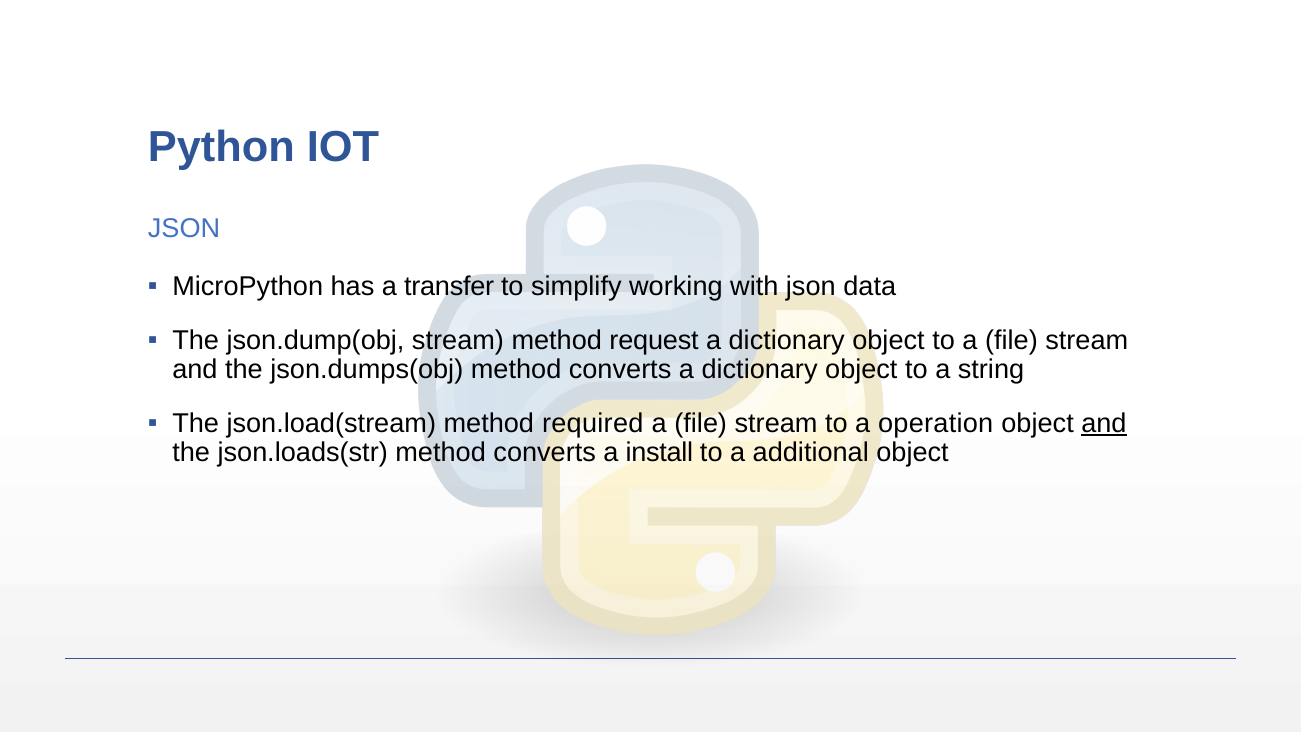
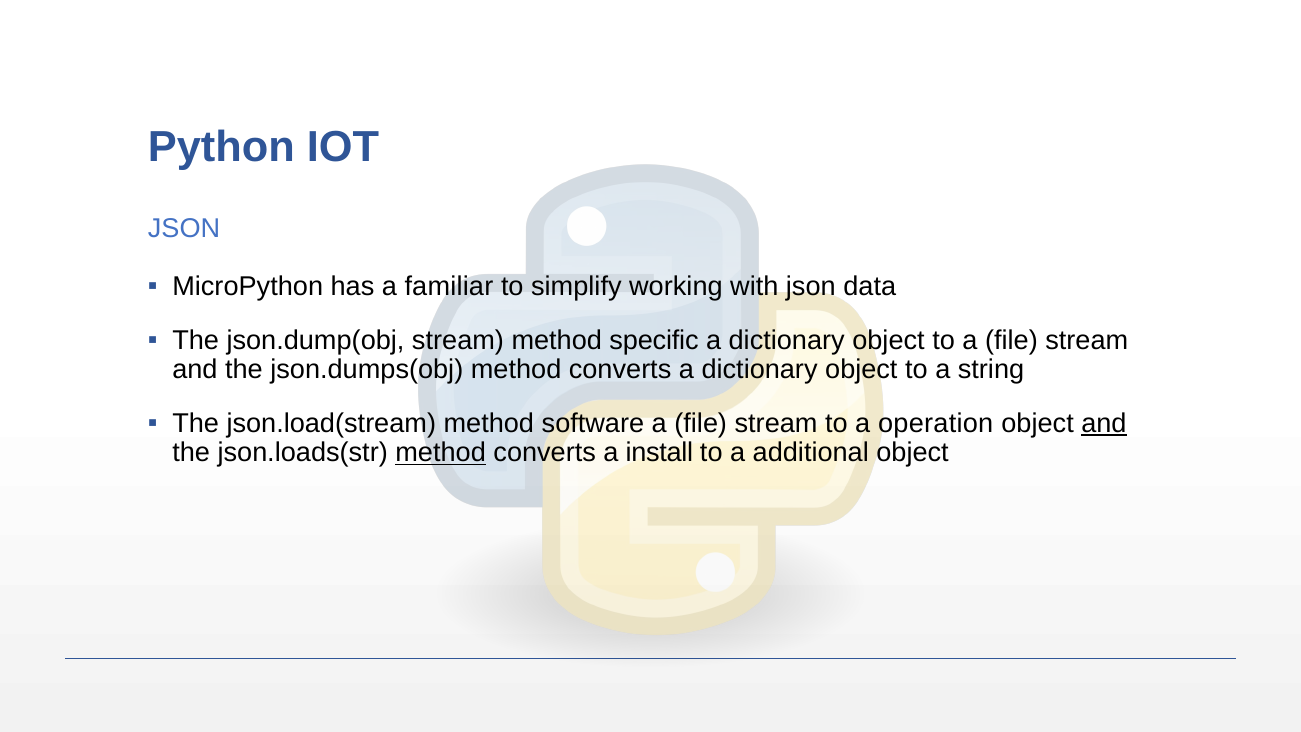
transfer: transfer -> familiar (449, 287)
request: request -> specific (654, 340)
required: required -> software (593, 423)
method underline: none -> present (441, 453)
